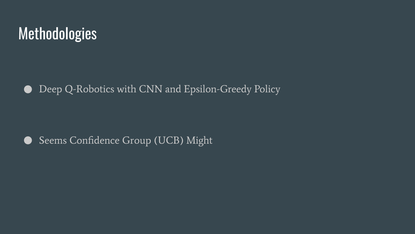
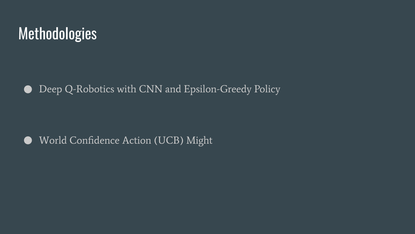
Seems: Seems -> World (53, 140)
Group: Group -> Action (137, 140)
